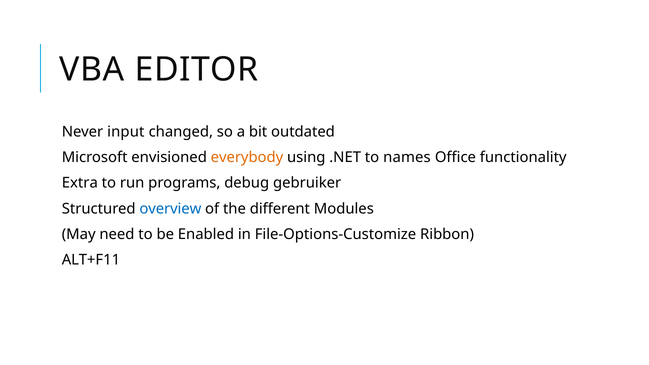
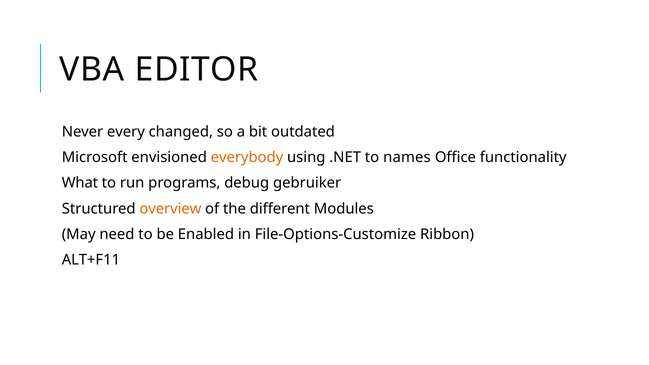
input: input -> every (126, 132)
Extra: Extra -> What (80, 183)
overview colour: blue -> orange (170, 209)
